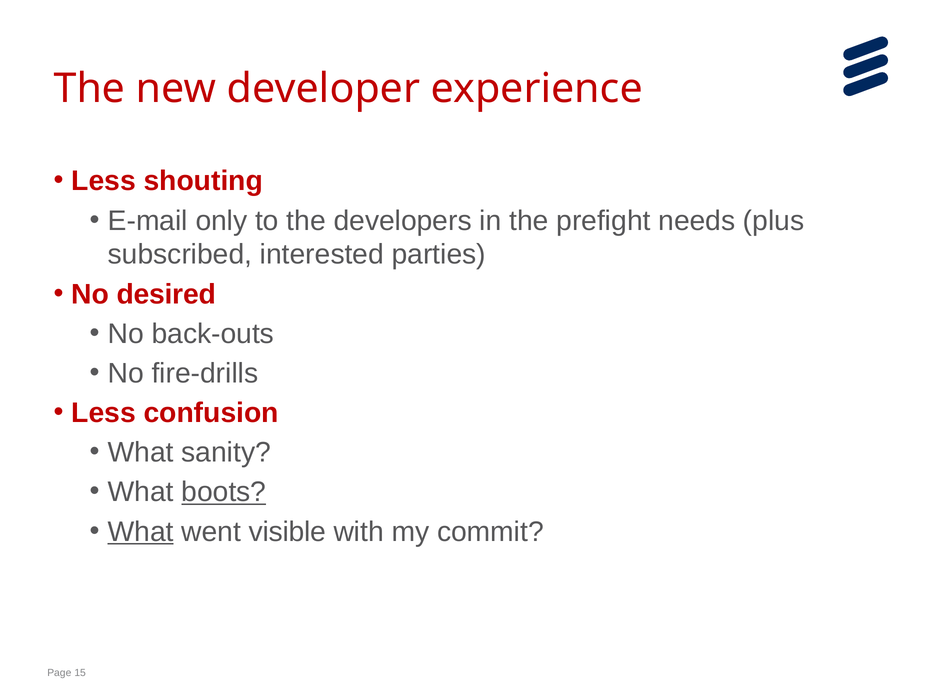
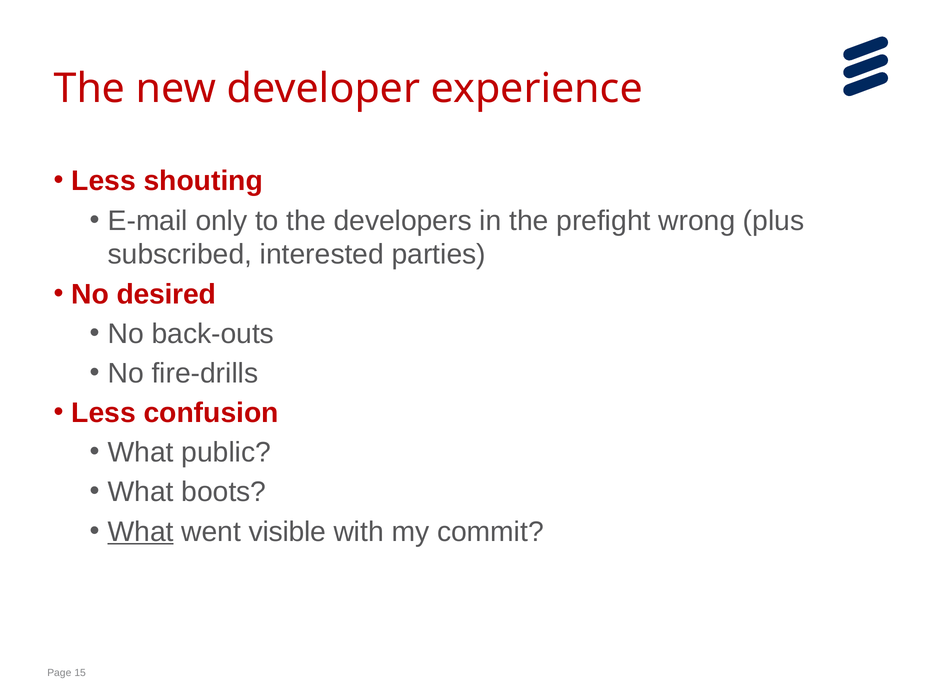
needs: needs -> wrong (697, 221)
sanity: sanity -> public (226, 453)
boots underline: present -> none (224, 492)
